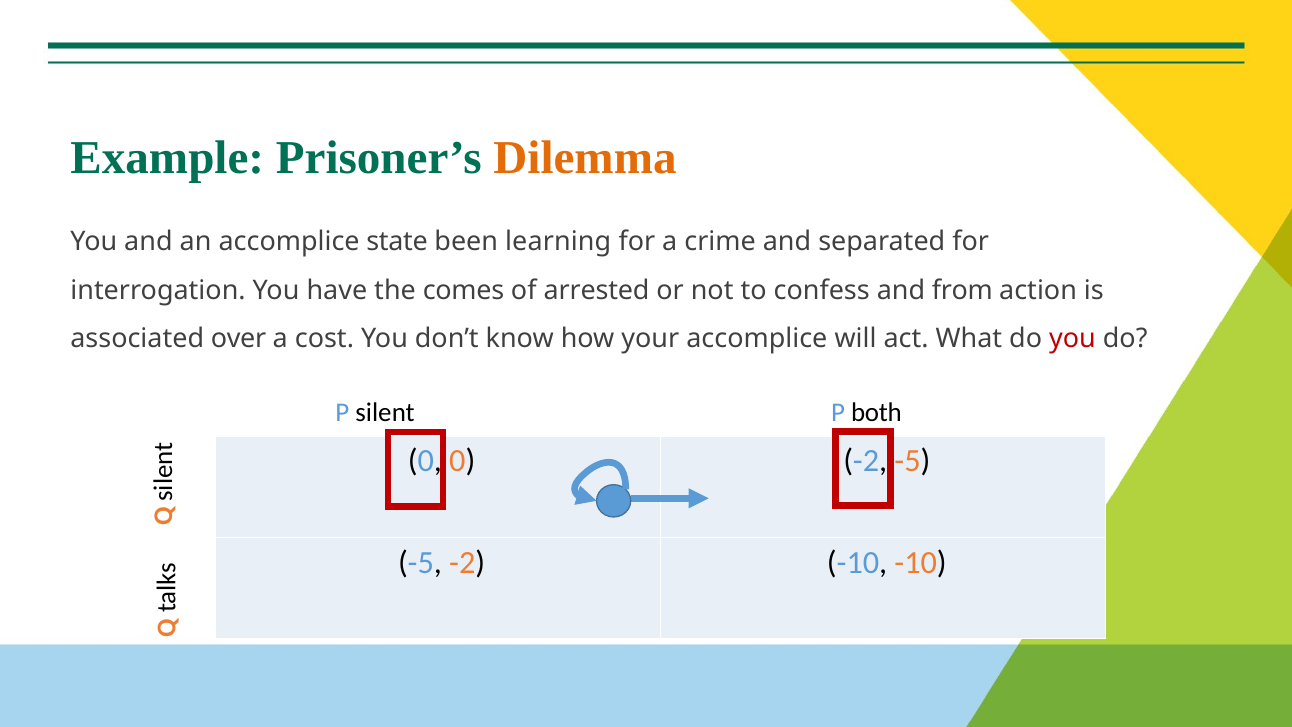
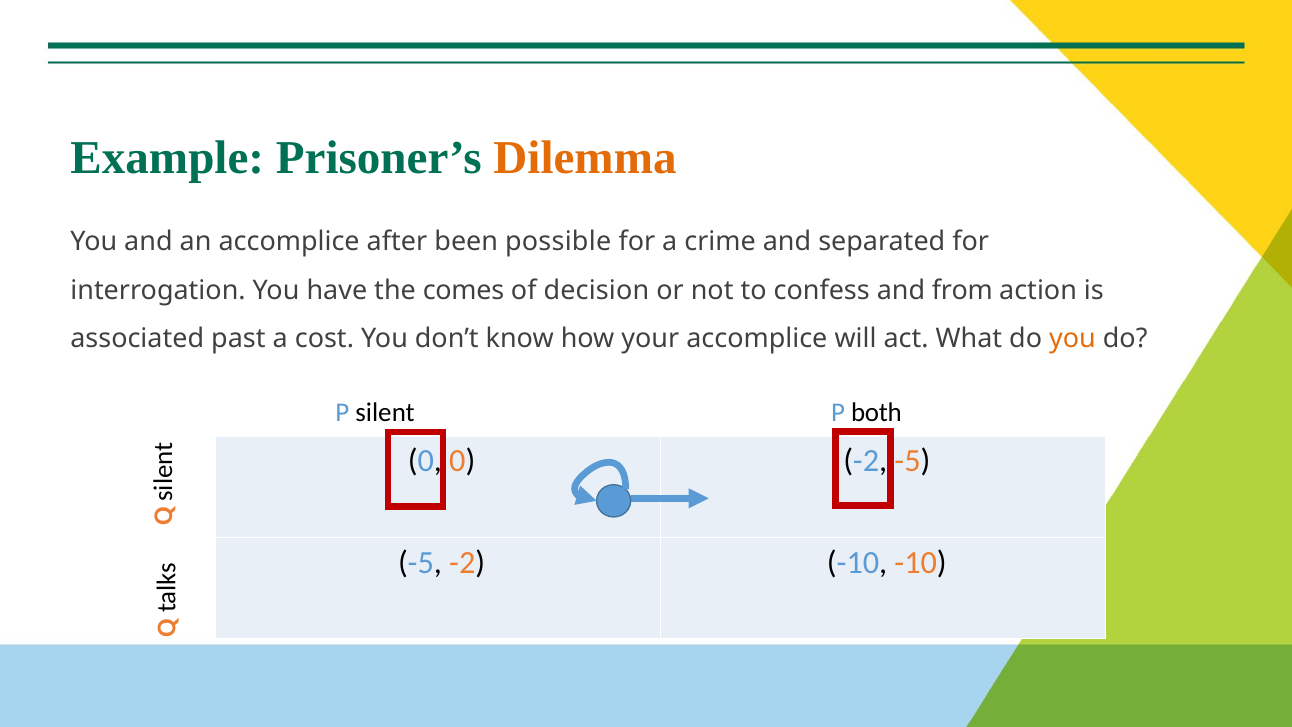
state: state -> after (397, 242)
learning: learning -> possible (558, 242)
arrested: arrested -> decision (596, 290)
over: over -> past (238, 339)
you colour: red -> orange (1072, 339)
